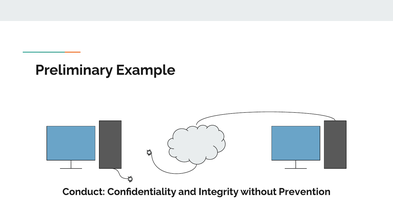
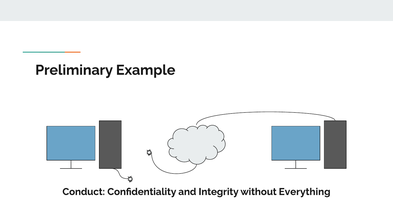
Prevention: Prevention -> Everything (305, 192)
